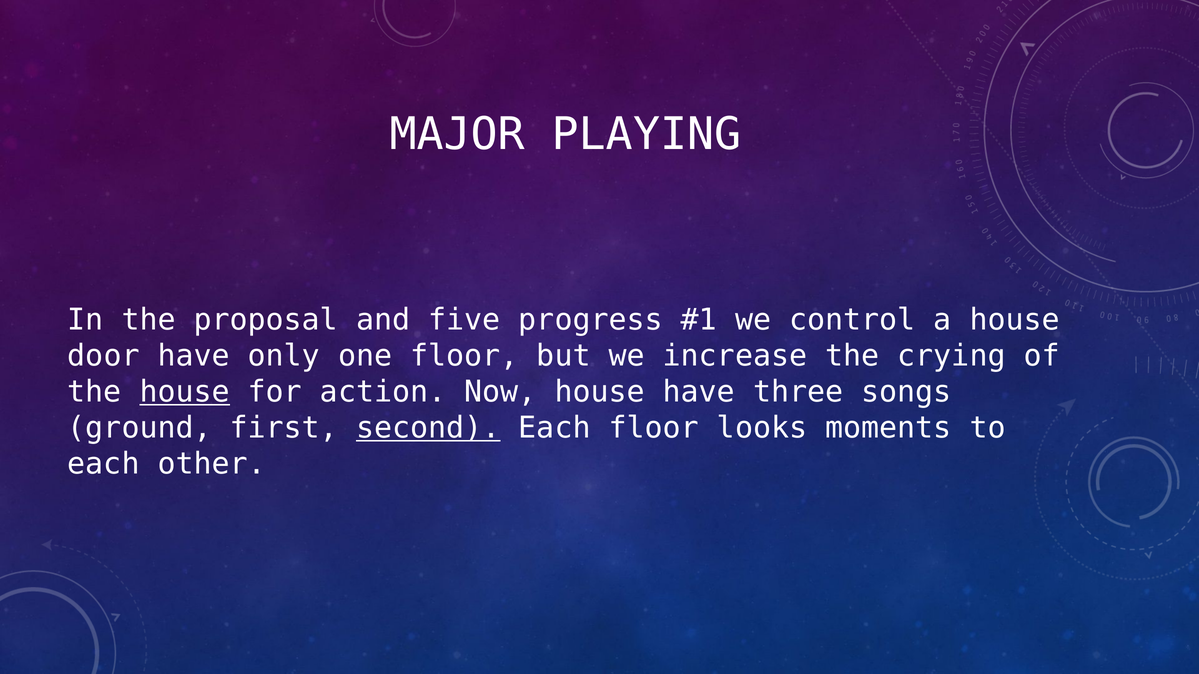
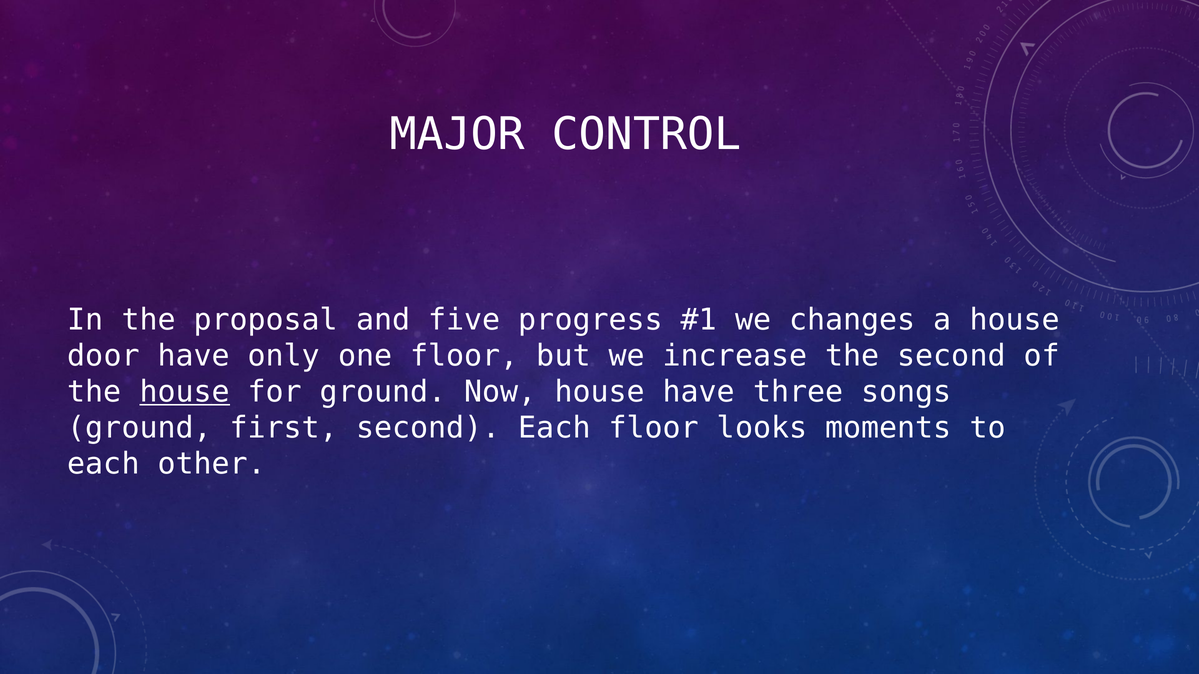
PLAYING: PLAYING -> CONTROL (647, 135)
control: control -> changes (852, 320)
the crying: crying -> second (951, 356)
for action: action -> ground (383, 392)
second underline: present -> none (428, 428)
